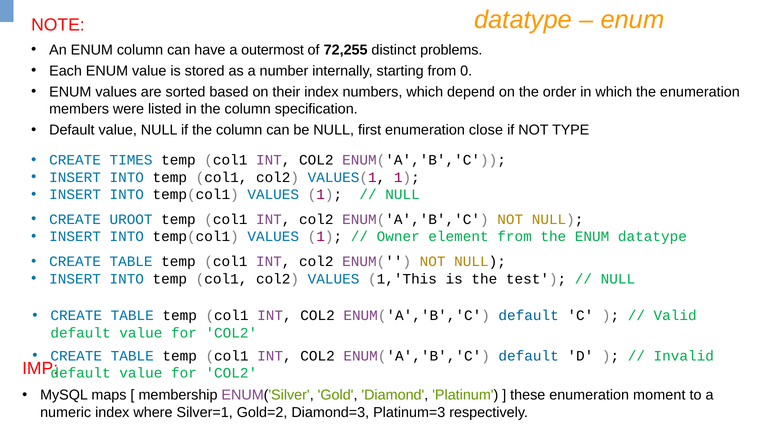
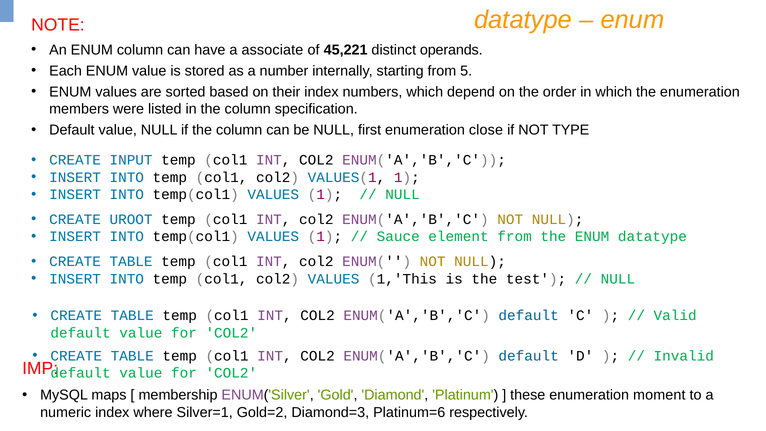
outermost: outermost -> associate (272, 50)
72,255: 72,255 -> 45,221 (346, 50)
problems: problems -> operands (451, 50)
0: 0 -> 5 (466, 71)
TIMES: TIMES -> INPUT (131, 160)
Owner: Owner -> Sauce (398, 237)
Platinum=3: Platinum=3 -> Platinum=6 (409, 412)
